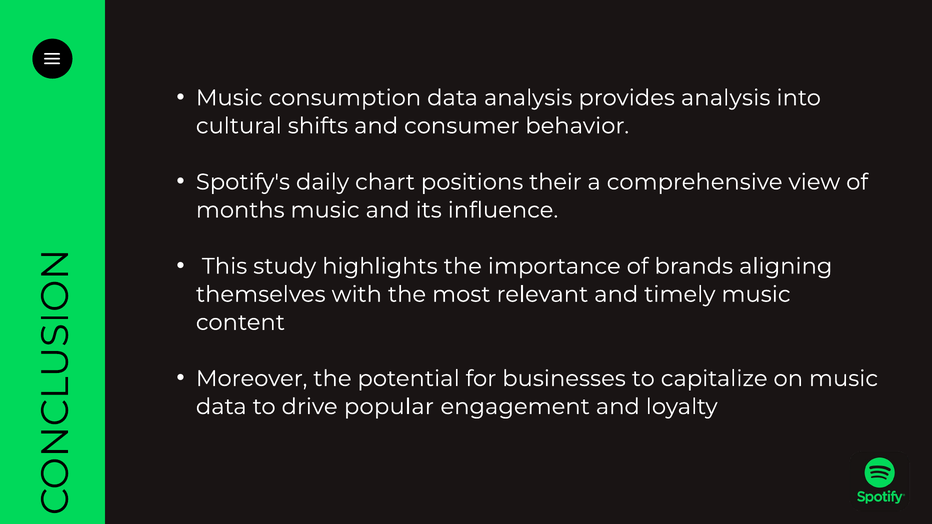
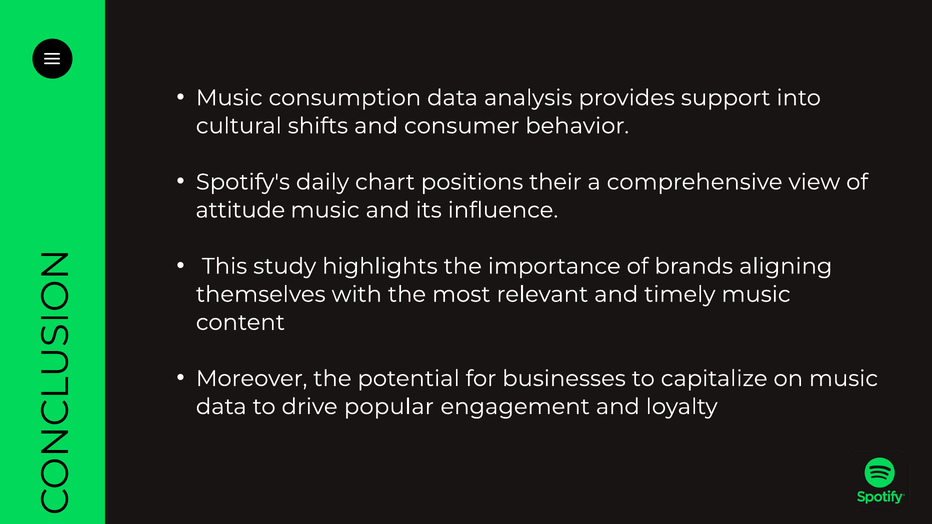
provides analysis: analysis -> support (726, 98)
months: months -> attitude (240, 210)
